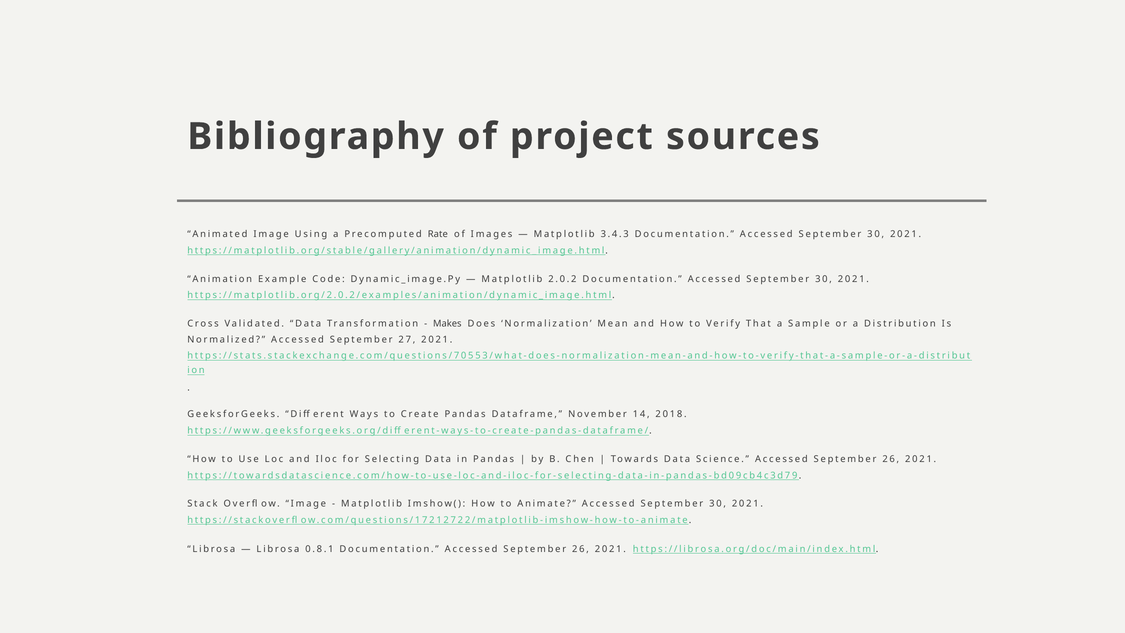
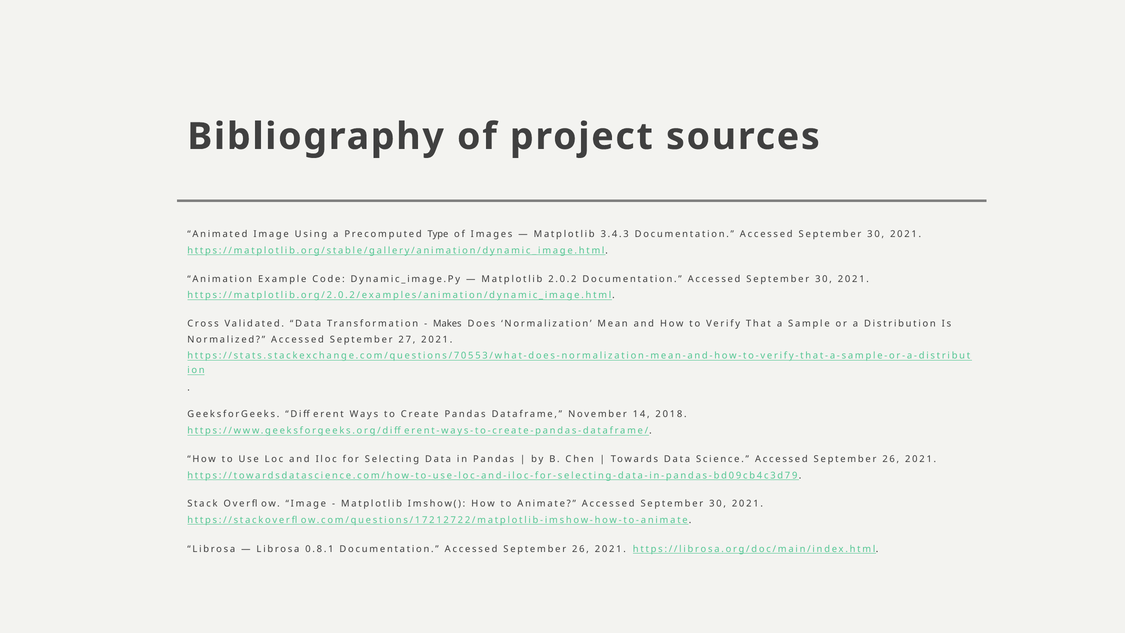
Rate: Rate -> Type (438, 234)
